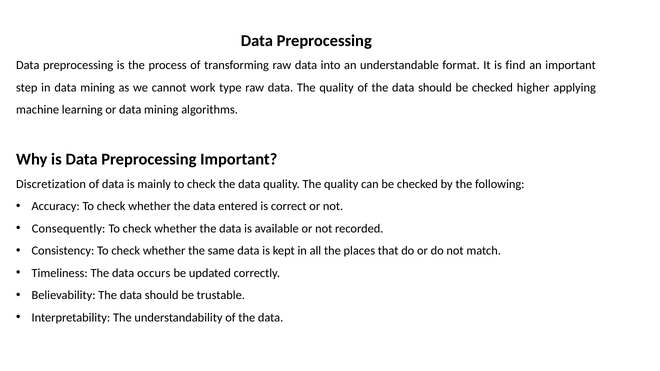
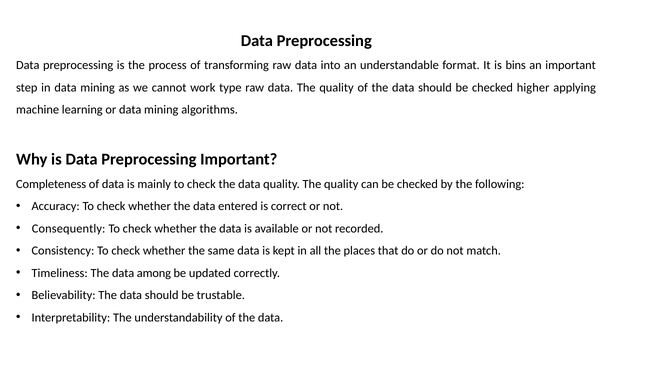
find: find -> bins (516, 65)
Discretization: Discretization -> Completeness (51, 184)
occurs: occurs -> among (154, 273)
